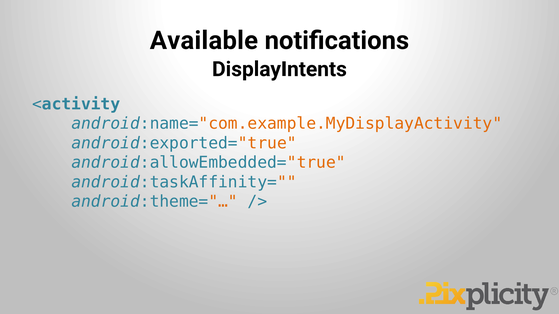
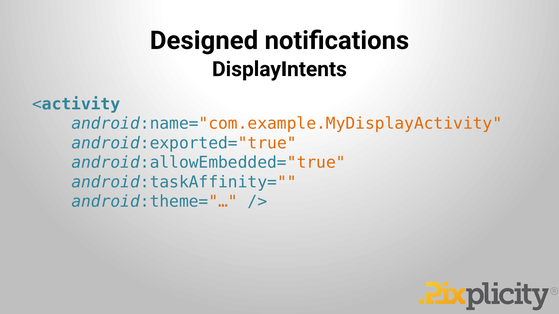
Available: Available -> Designed (204, 41)
